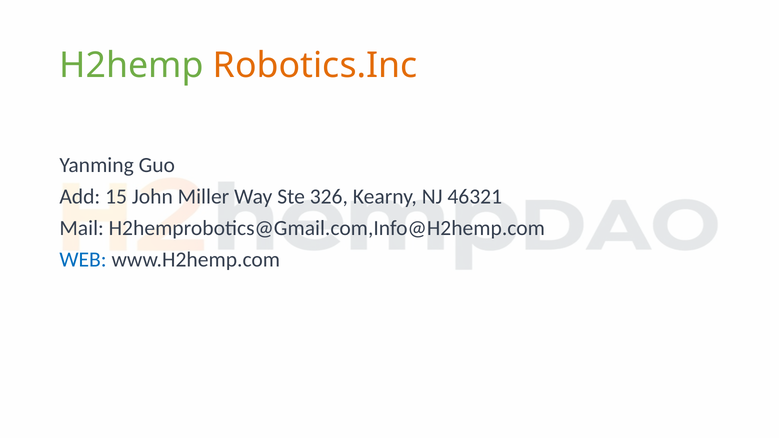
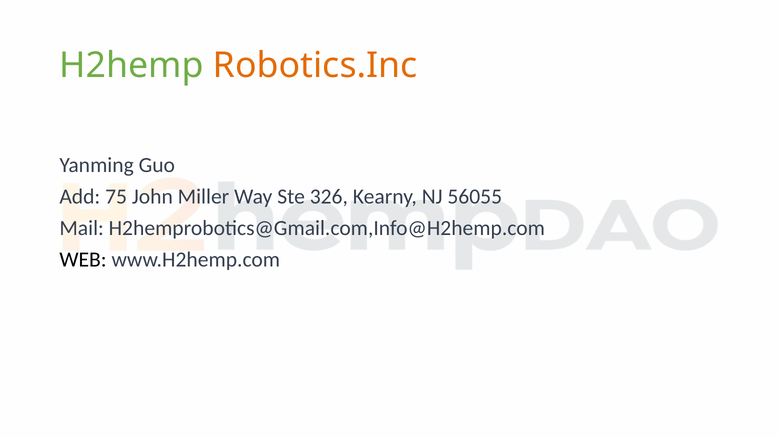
15: 15 -> 75 (116, 197)
46321: 46321 -> 56055 (475, 197)
WEB colour: blue -> black (83, 260)
